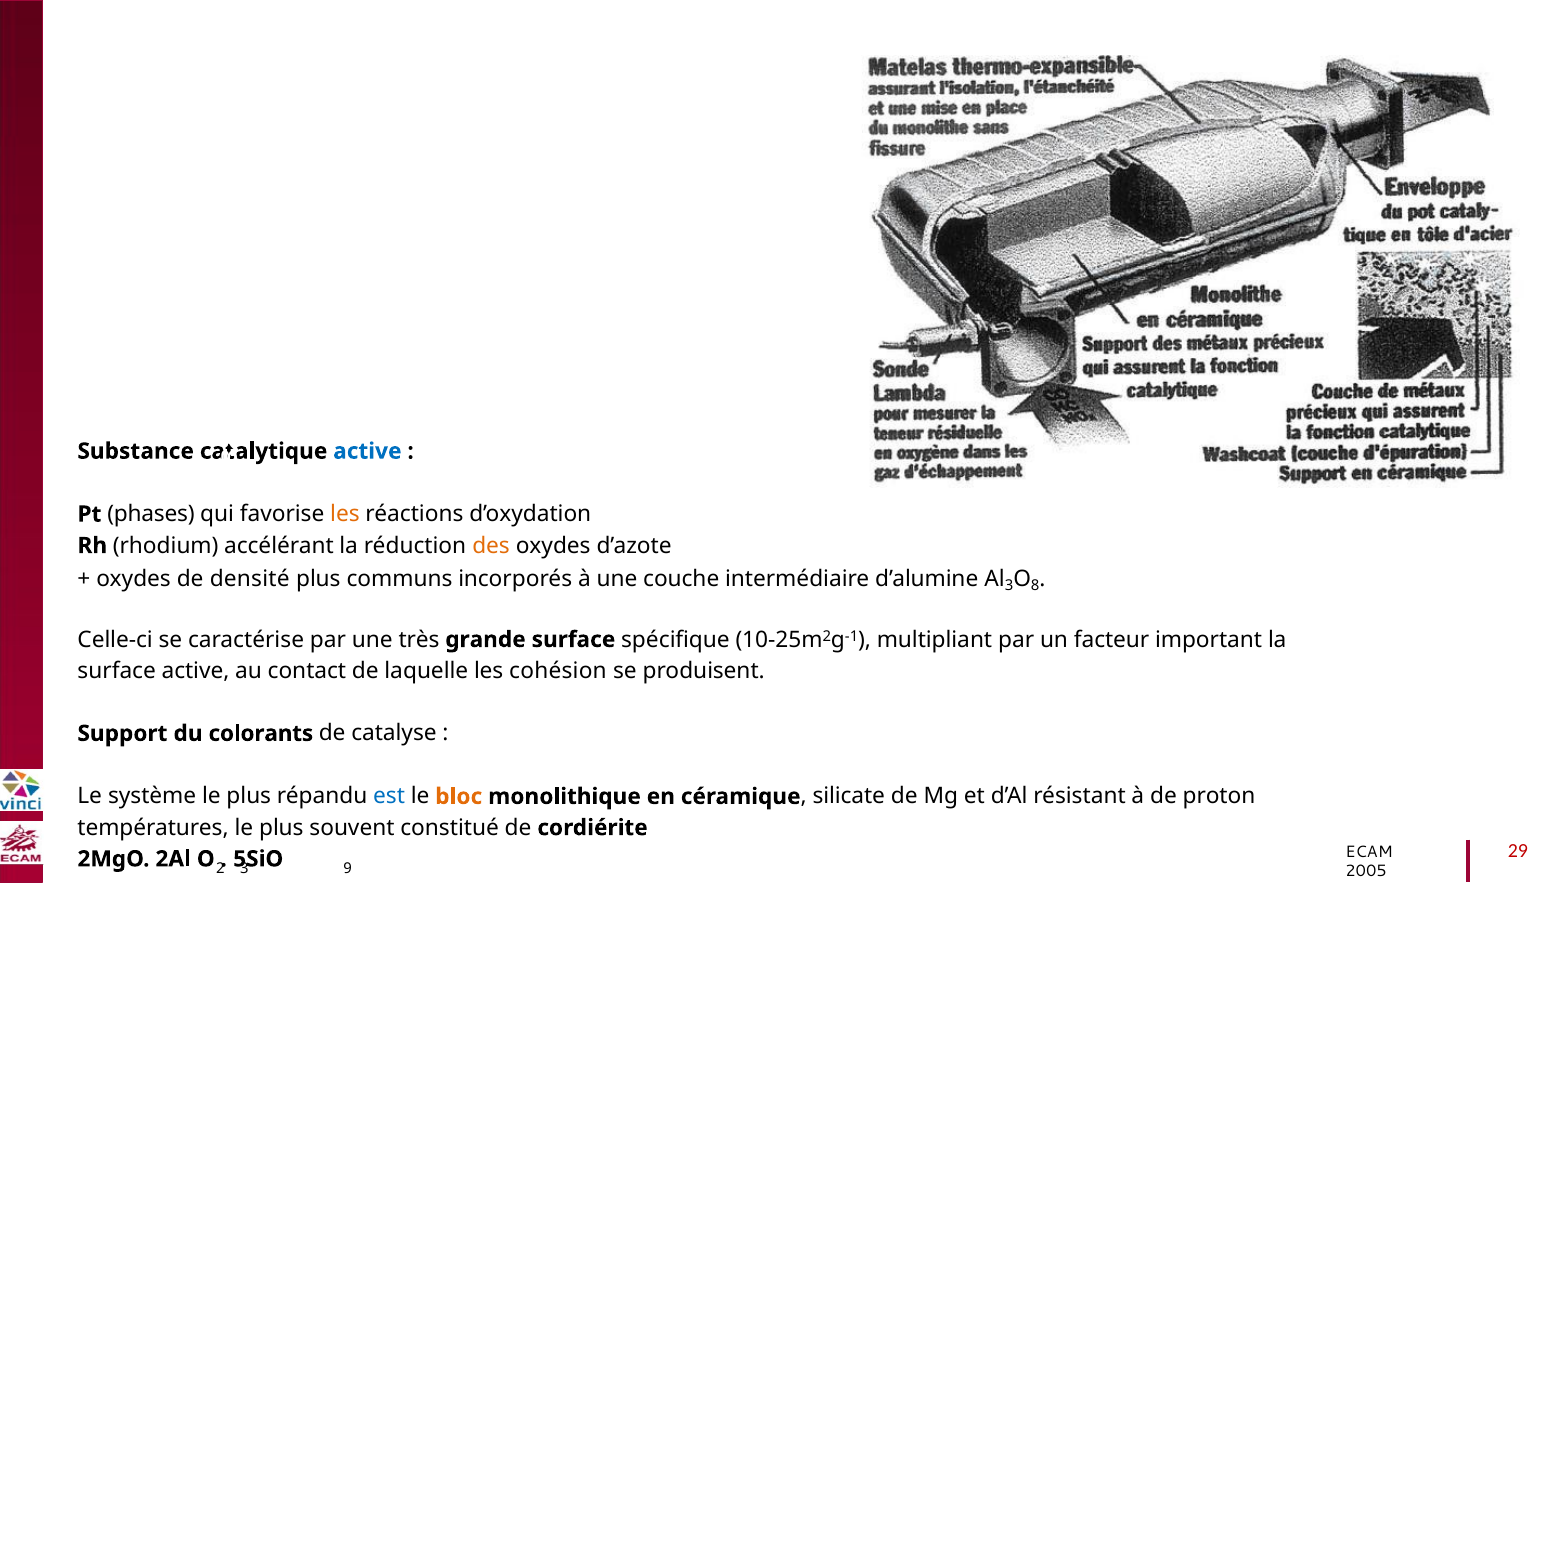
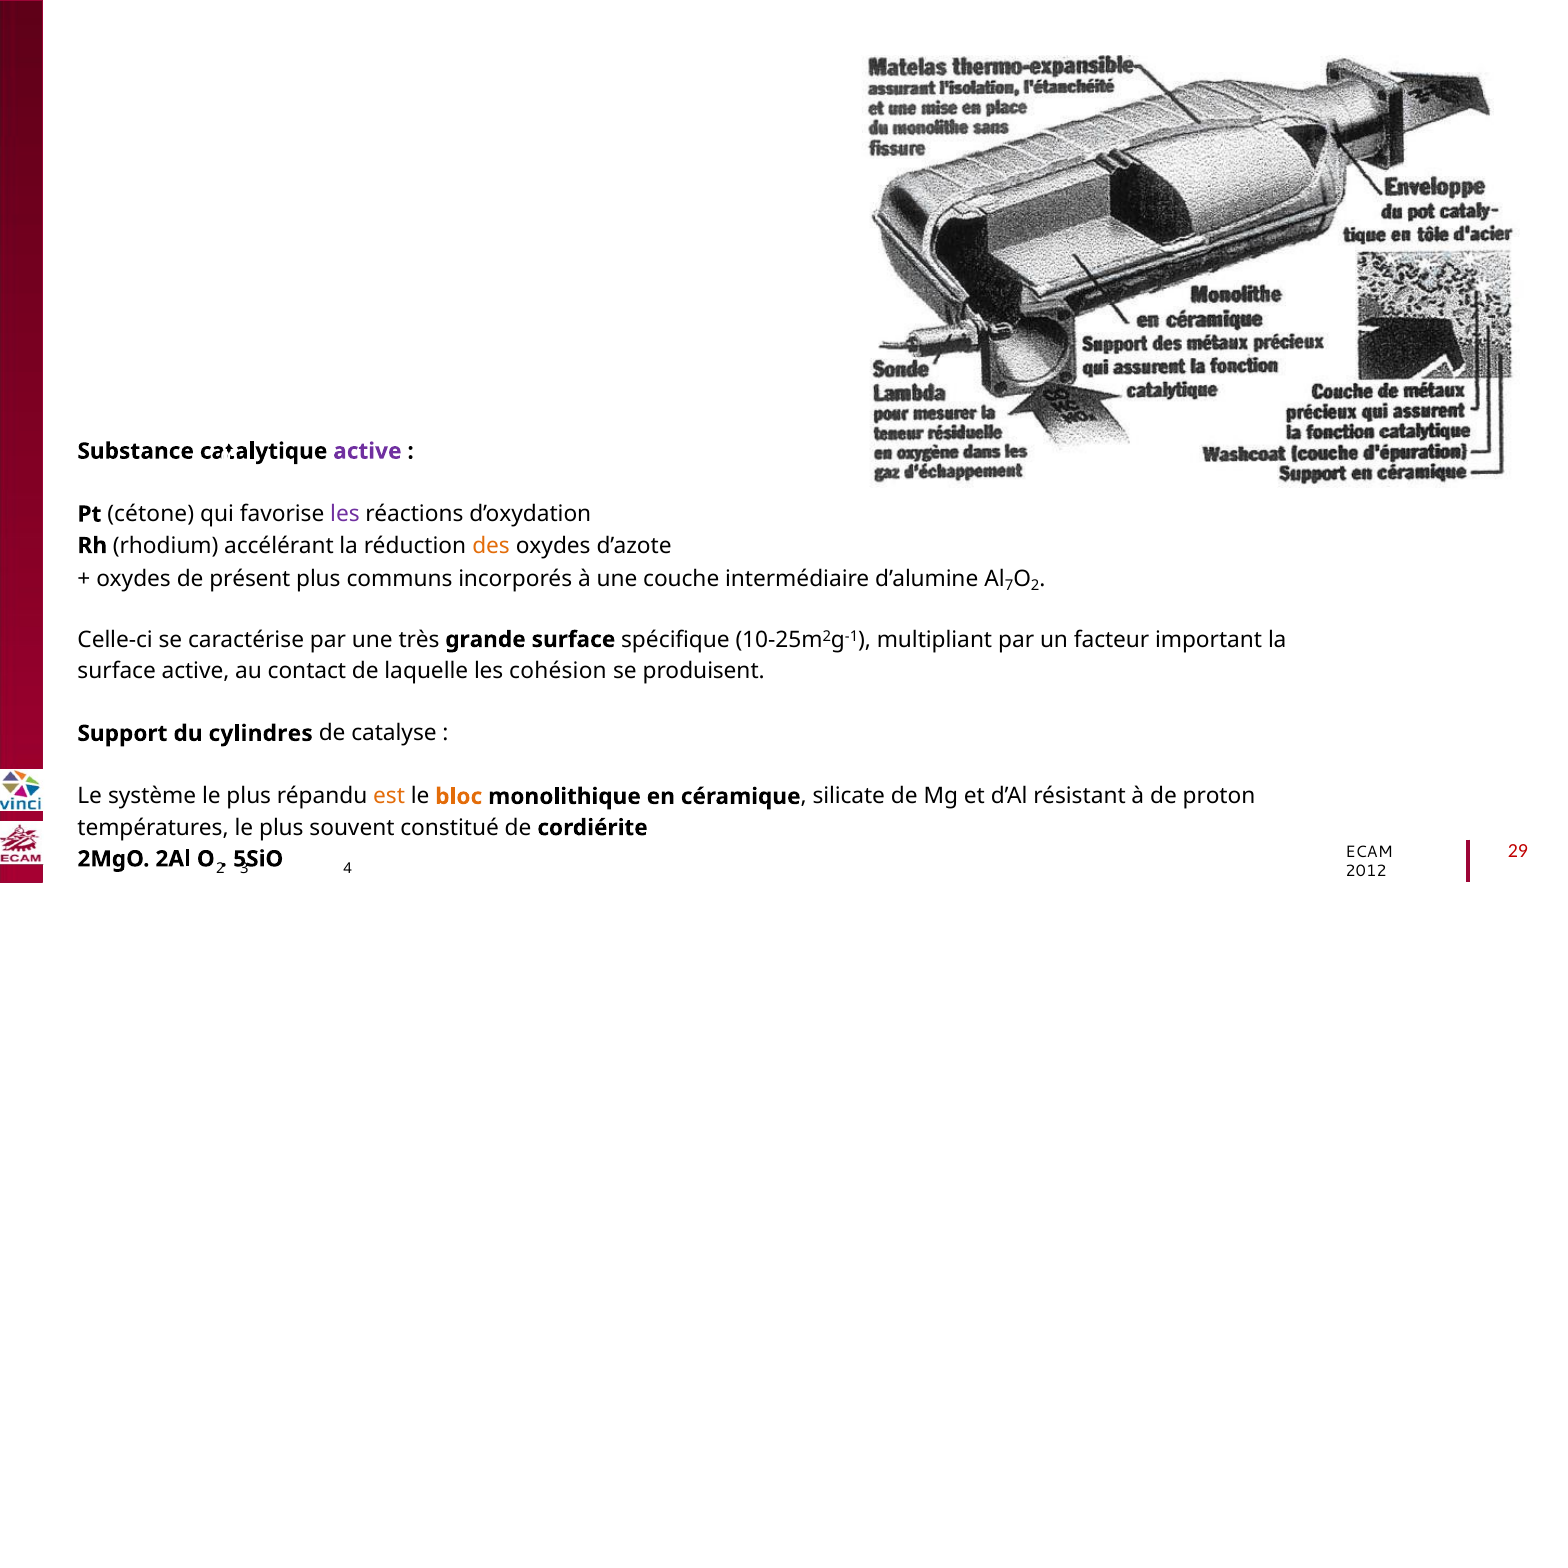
active colour: blue -> purple (367, 451)
phases: phases -> cétone (151, 514)
les colour: orange -> purple (345, 514)
densité: densité -> présent (250, 579)
3: 3 -> 7 (1009, 585)
O 8: 8 -> 2 (1035, 585)
colorants: colorants -> cylindres (261, 733)
est colour: blue -> orange (389, 796)
9: 9 -> 4 (348, 868)
2005: 2005 -> 2012 (1366, 871)
